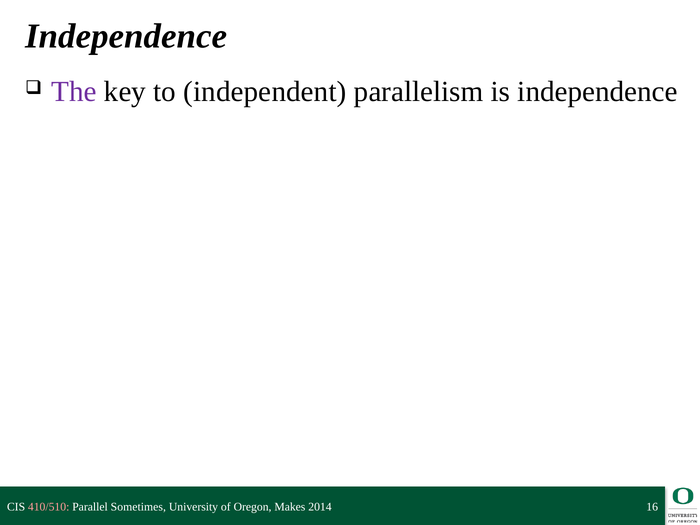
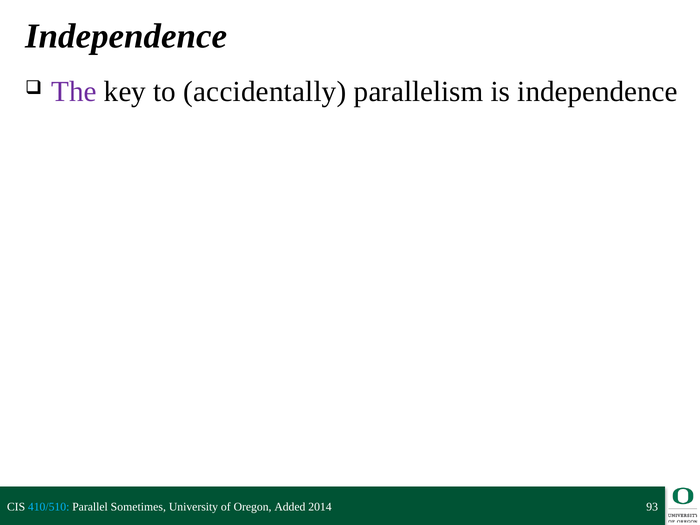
independent: independent -> accidentally (265, 92)
410/510 colour: pink -> light blue (49, 507)
Makes: Makes -> Added (290, 507)
16: 16 -> 93 (652, 507)
